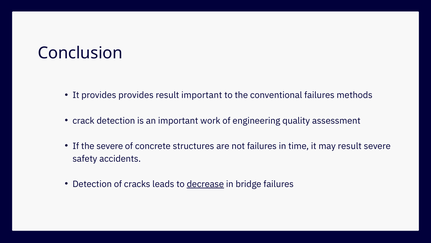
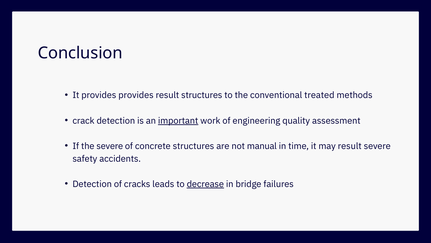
result important: important -> structures (202, 95)
conventional failures: failures -> treated (319, 95)
important underline: none -> present (178, 120)
not failures: failures -> manual (262, 146)
